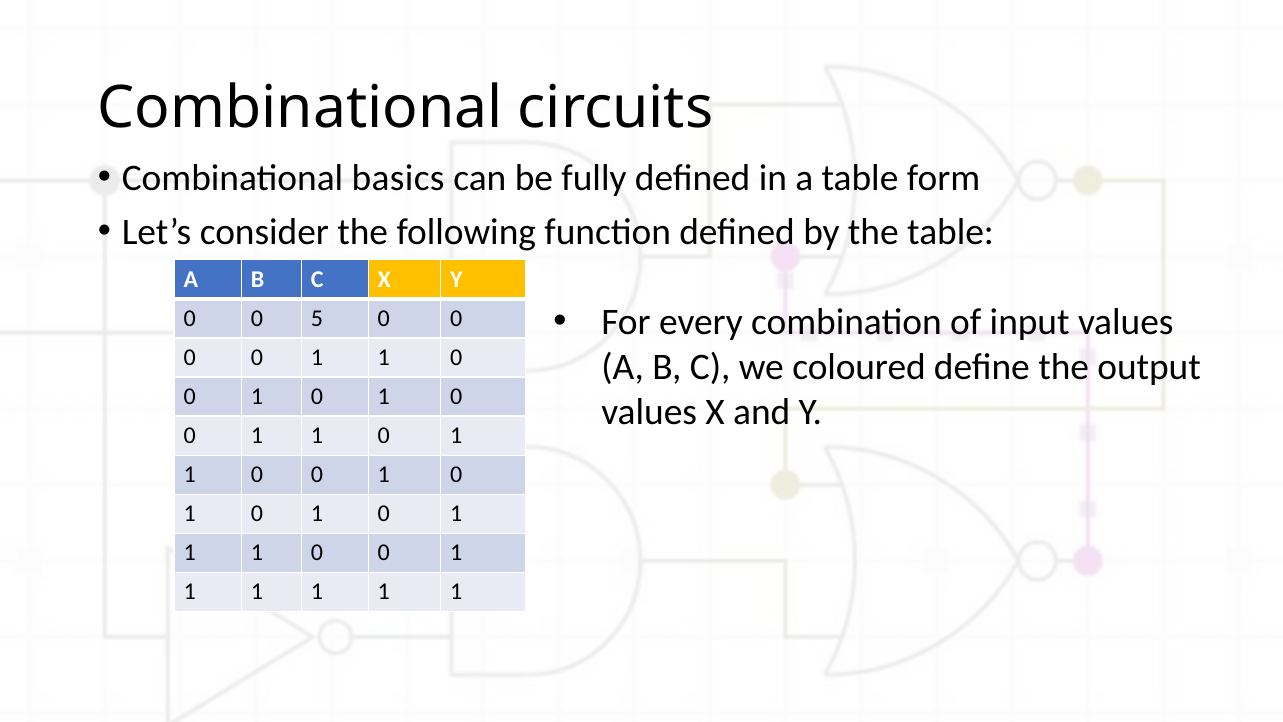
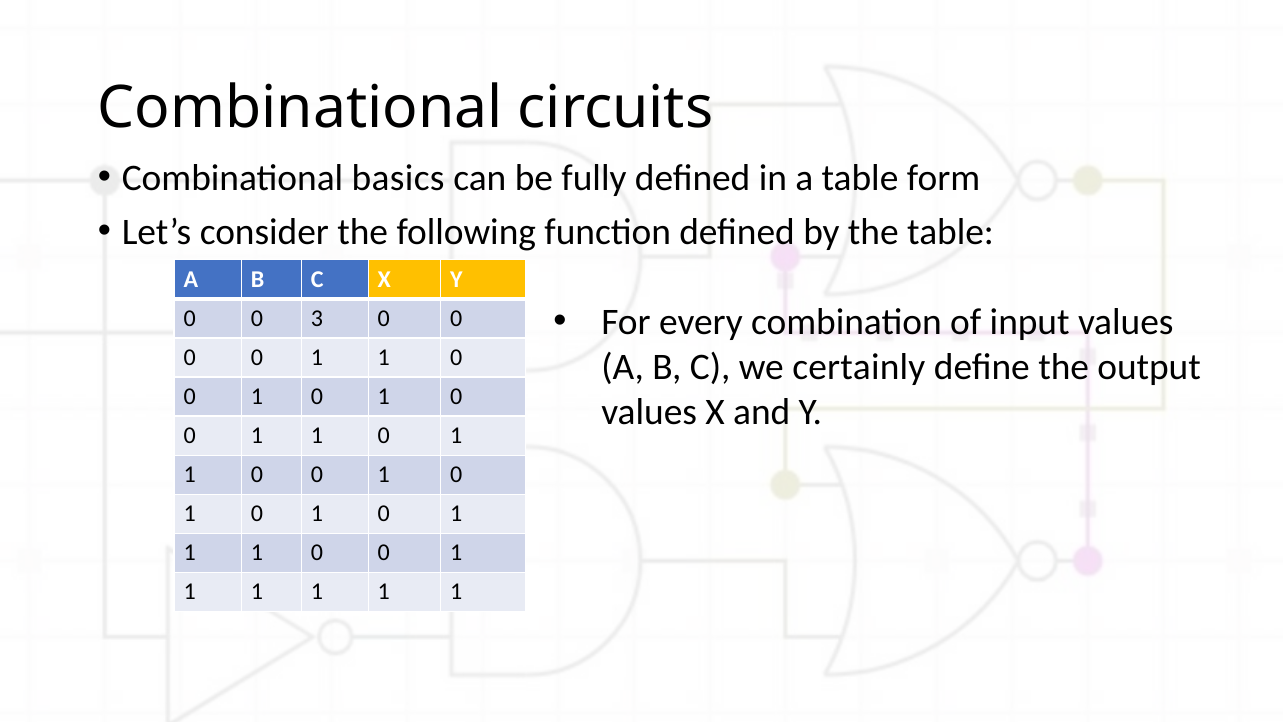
5: 5 -> 3 (317, 319)
coloured: coloured -> certainly (859, 367)
